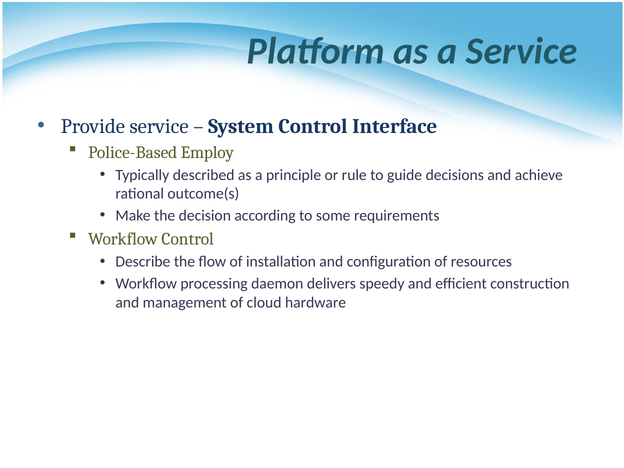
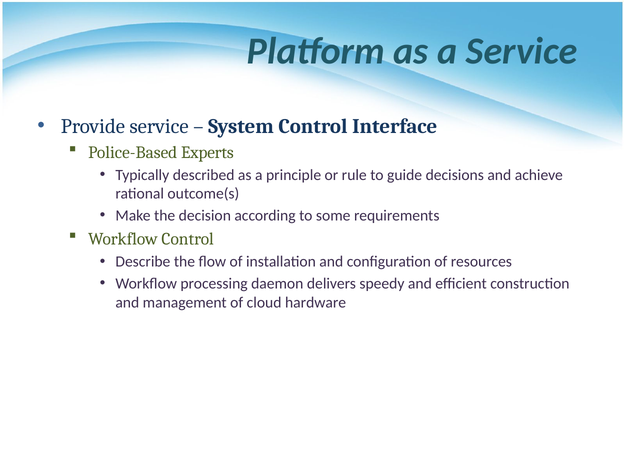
Employ: Employ -> Experts (207, 152)
